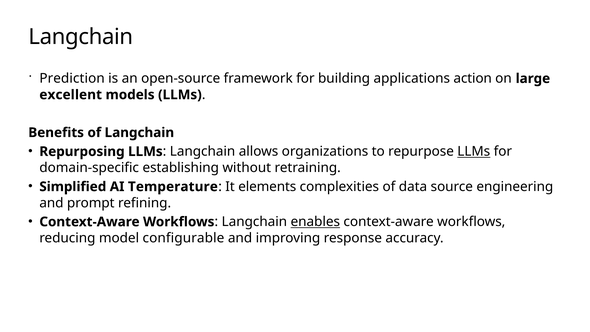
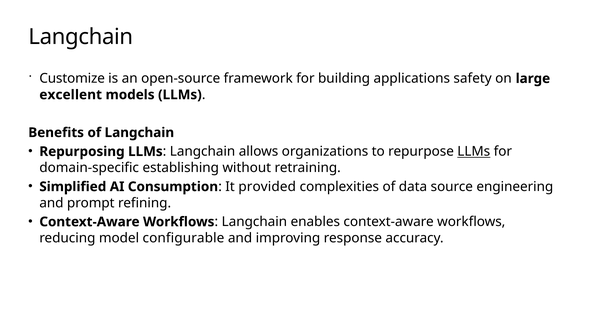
Prediction: Prediction -> Customize (72, 78)
action: action -> safety (473, 78)
Temperature: Temperature -> Consumption (173, 187)
elements: elements -> provided (267, 187)
enables underline: present -> none (315, 222)
